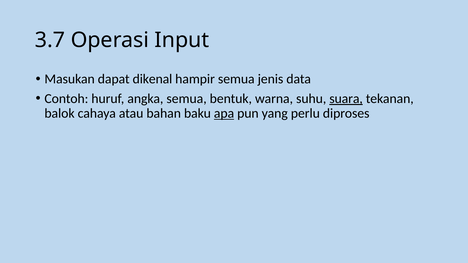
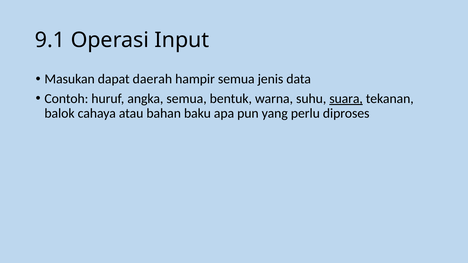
3.7: 3.7 -> 9.1 (50, 40)
dikenal: dikenal -> daerah (152, 79)
apa underline: present -> none (224, 113)
